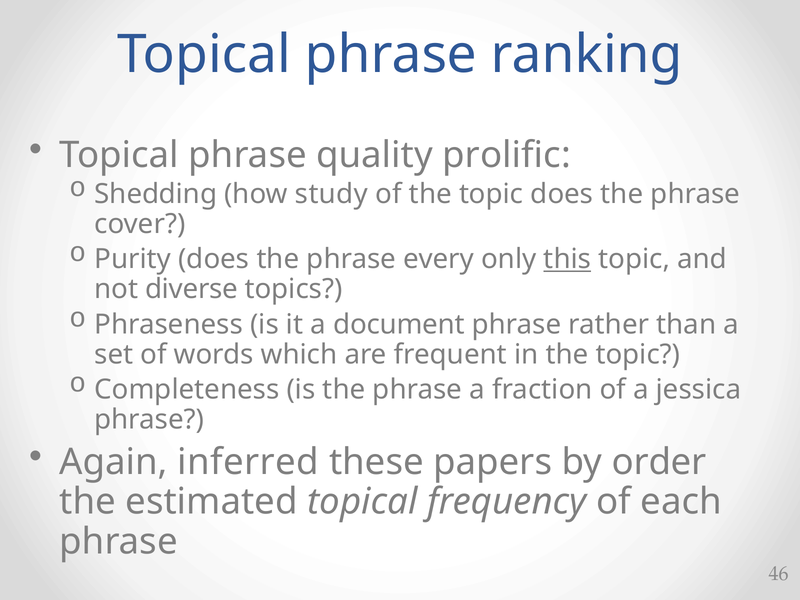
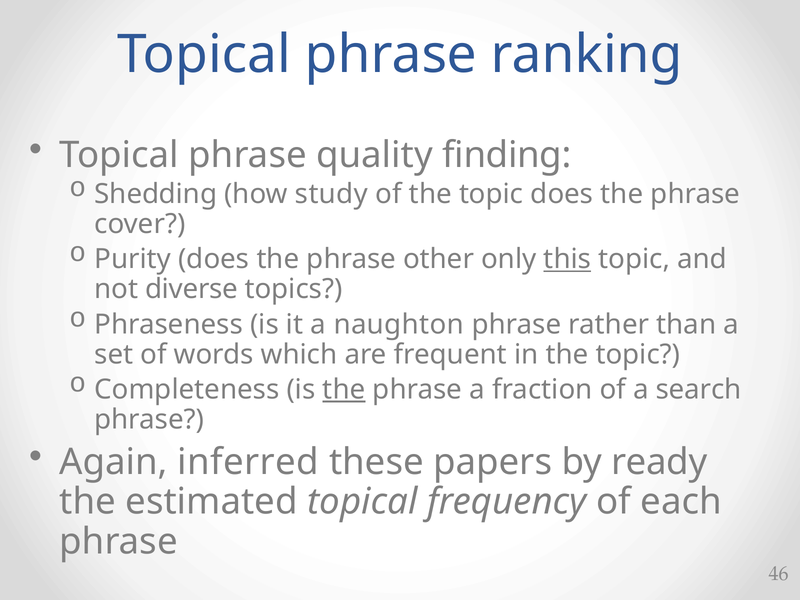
prolific: prolific -> finding (507, 155)
every: every -> other (439, 259)
document: document -> naughton (399, 324)
the underline: none -> present (344, 390)
jessica: jessica -> search (699, 390)
order: order -> ready (659, 462)
